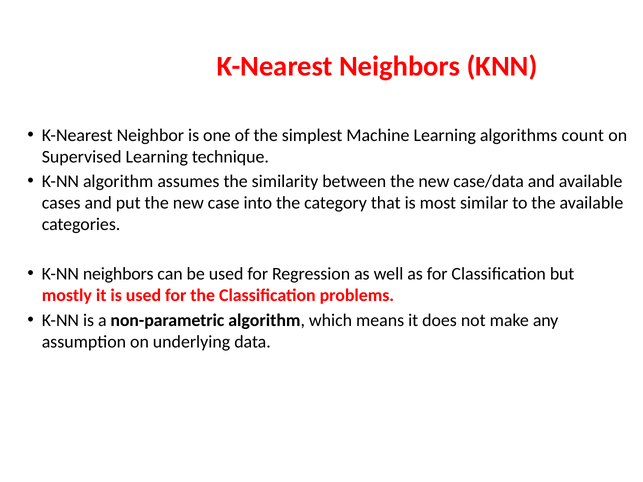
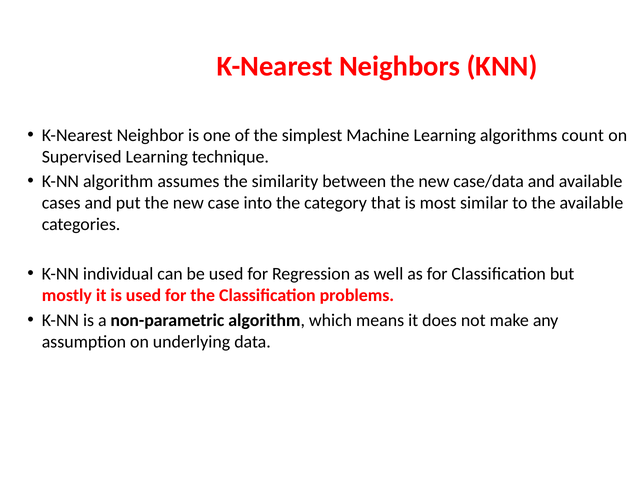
K-NN neighbors: neighbors -> individual (118, 274)
